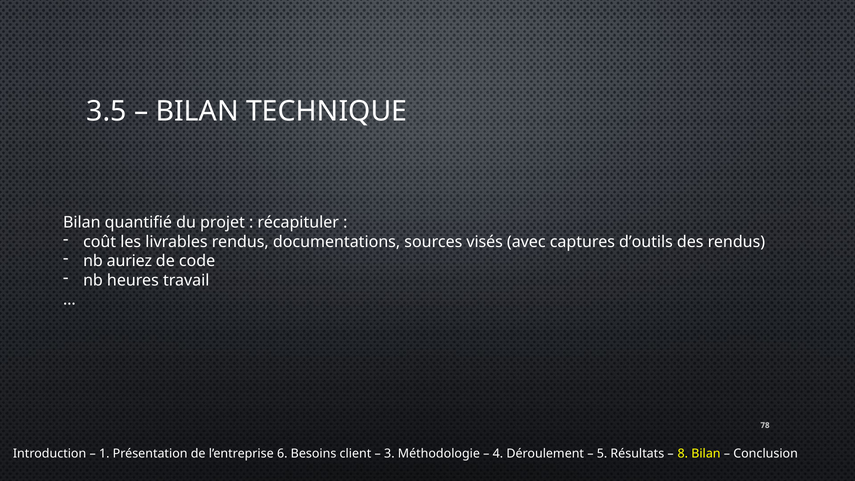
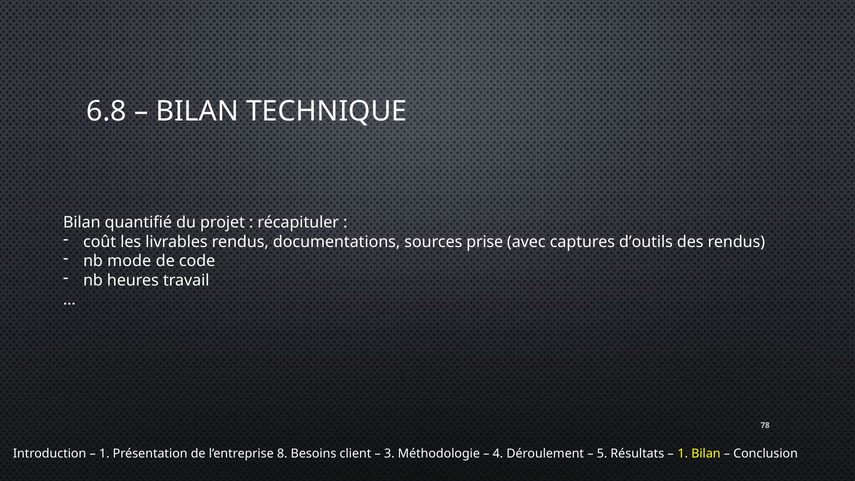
3.5: 3.5 -> 6.8 (107, 112)
visés: visés -> prise (485, 242)
auriez: auriez -> mode (129, 261)
6: 6 -> 8 (282, 454)
8: 8 -> 1 (683, 454)
